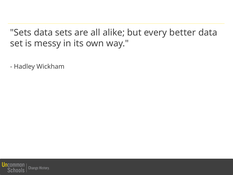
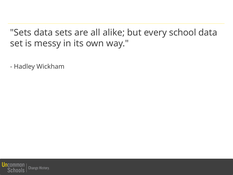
better: better -> school (183, 32)
